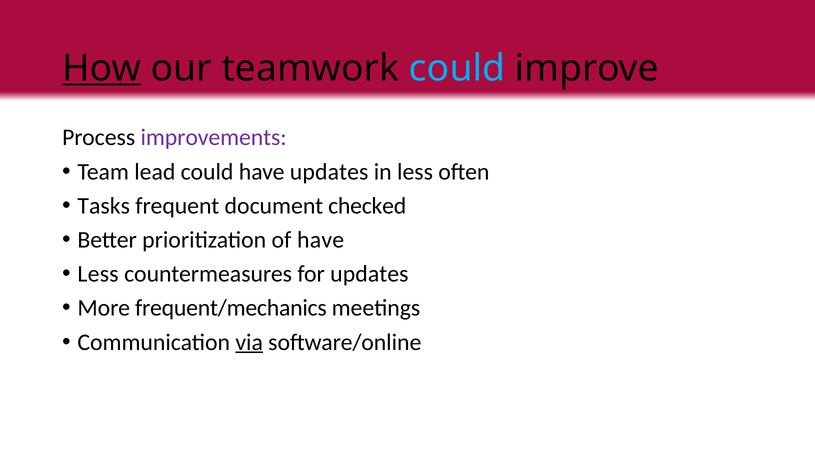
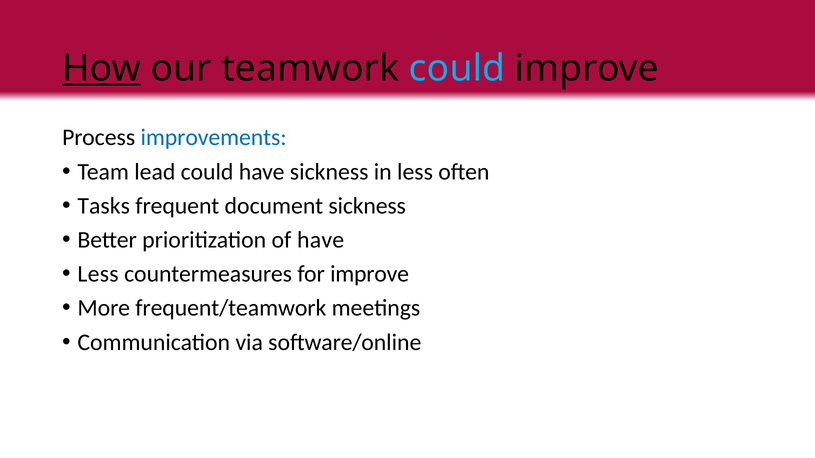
improvements colour: purple -> blue (214, 138)
have updates: updates -> sickness (329, 172)
document checked: checked -> sickness (367, 206)
for updates: updates -> improve (370, 274)
frequent/mechanics: frequent/mechanics -> frequent/teamwork (231, 308)
via underline: present -> none (249, 342)
